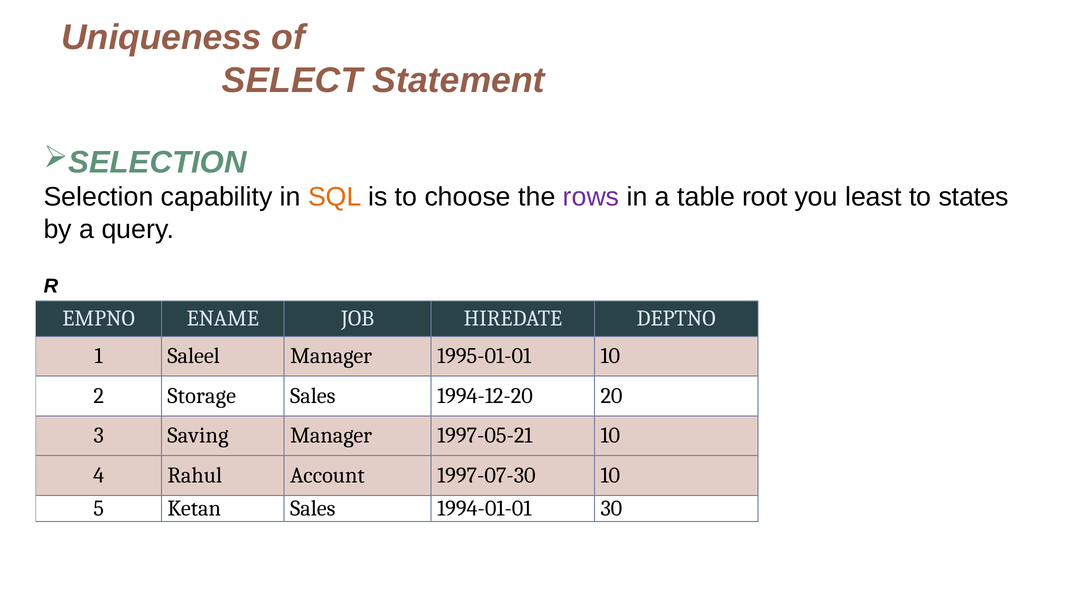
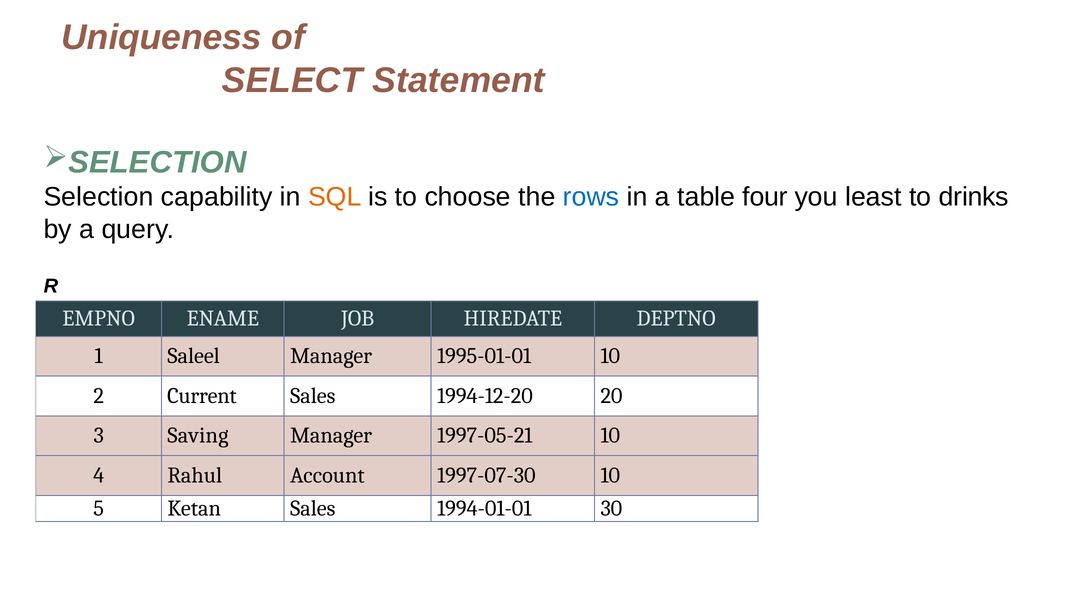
rows colour: purple -> blue (591, 197)
root: root -> four (765, 197)
states: states -> drinks (974, 197)
Storage: Storage -> Current (202, 396)
